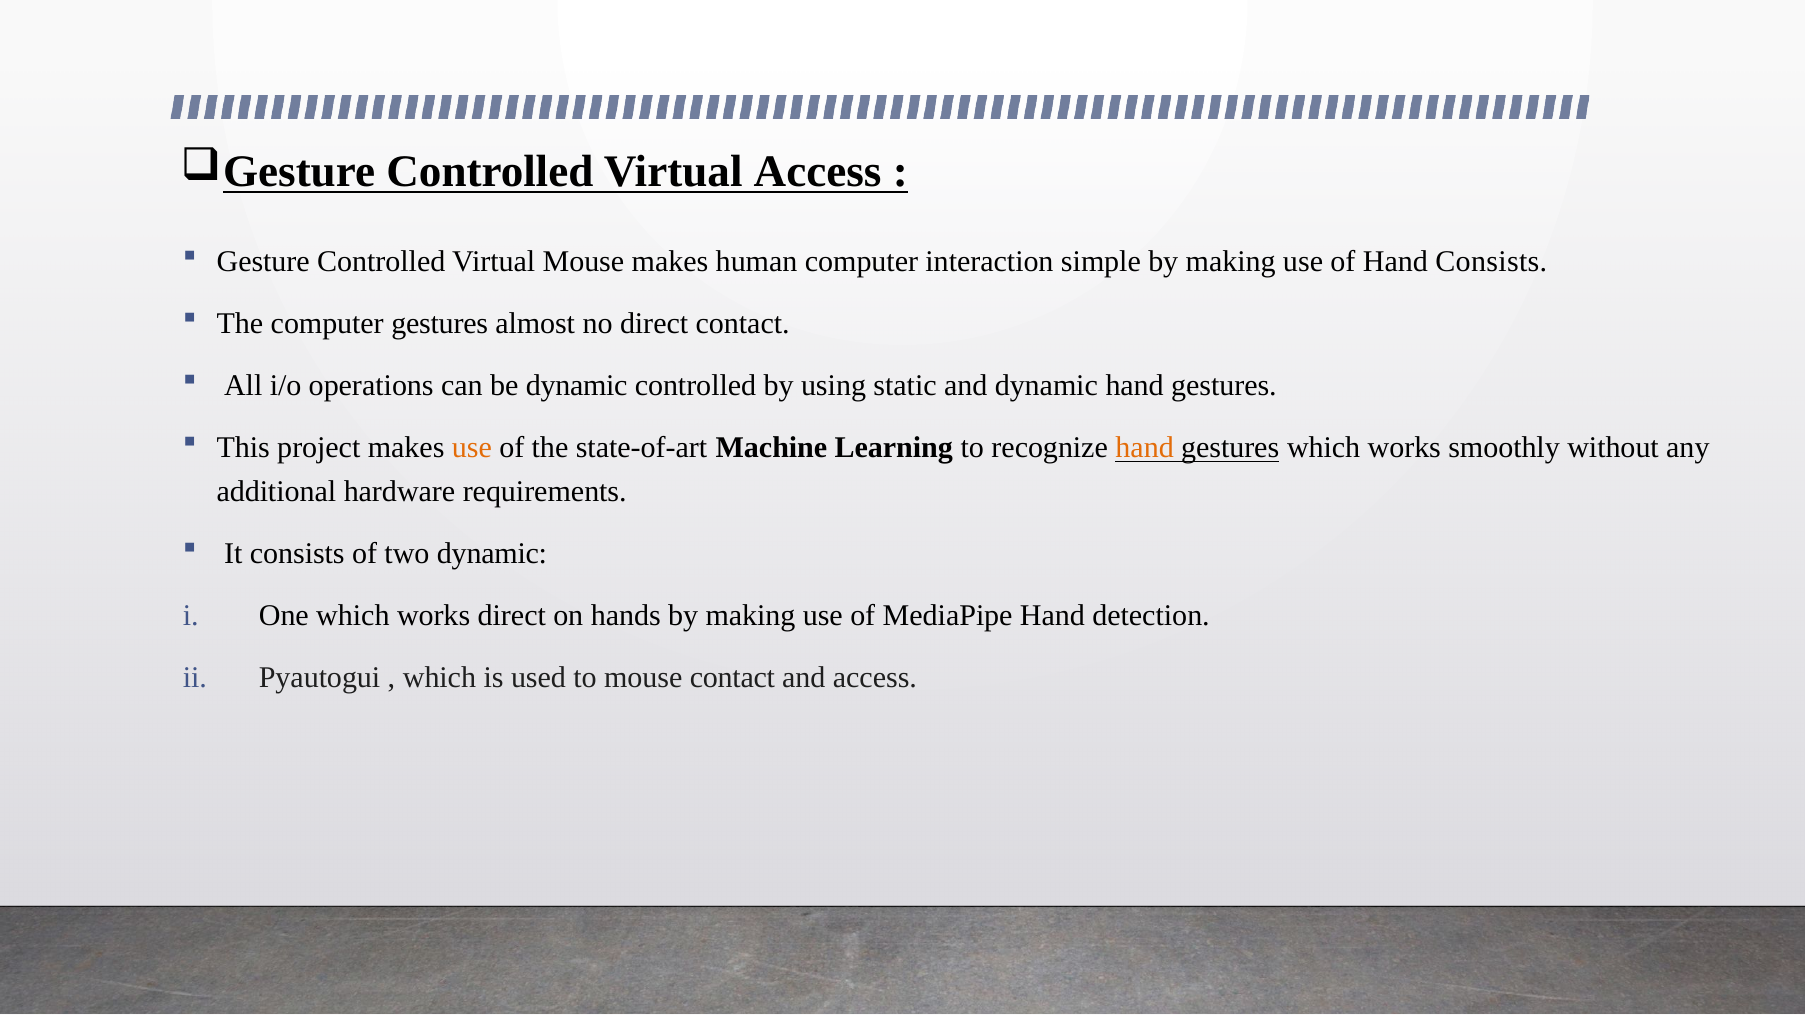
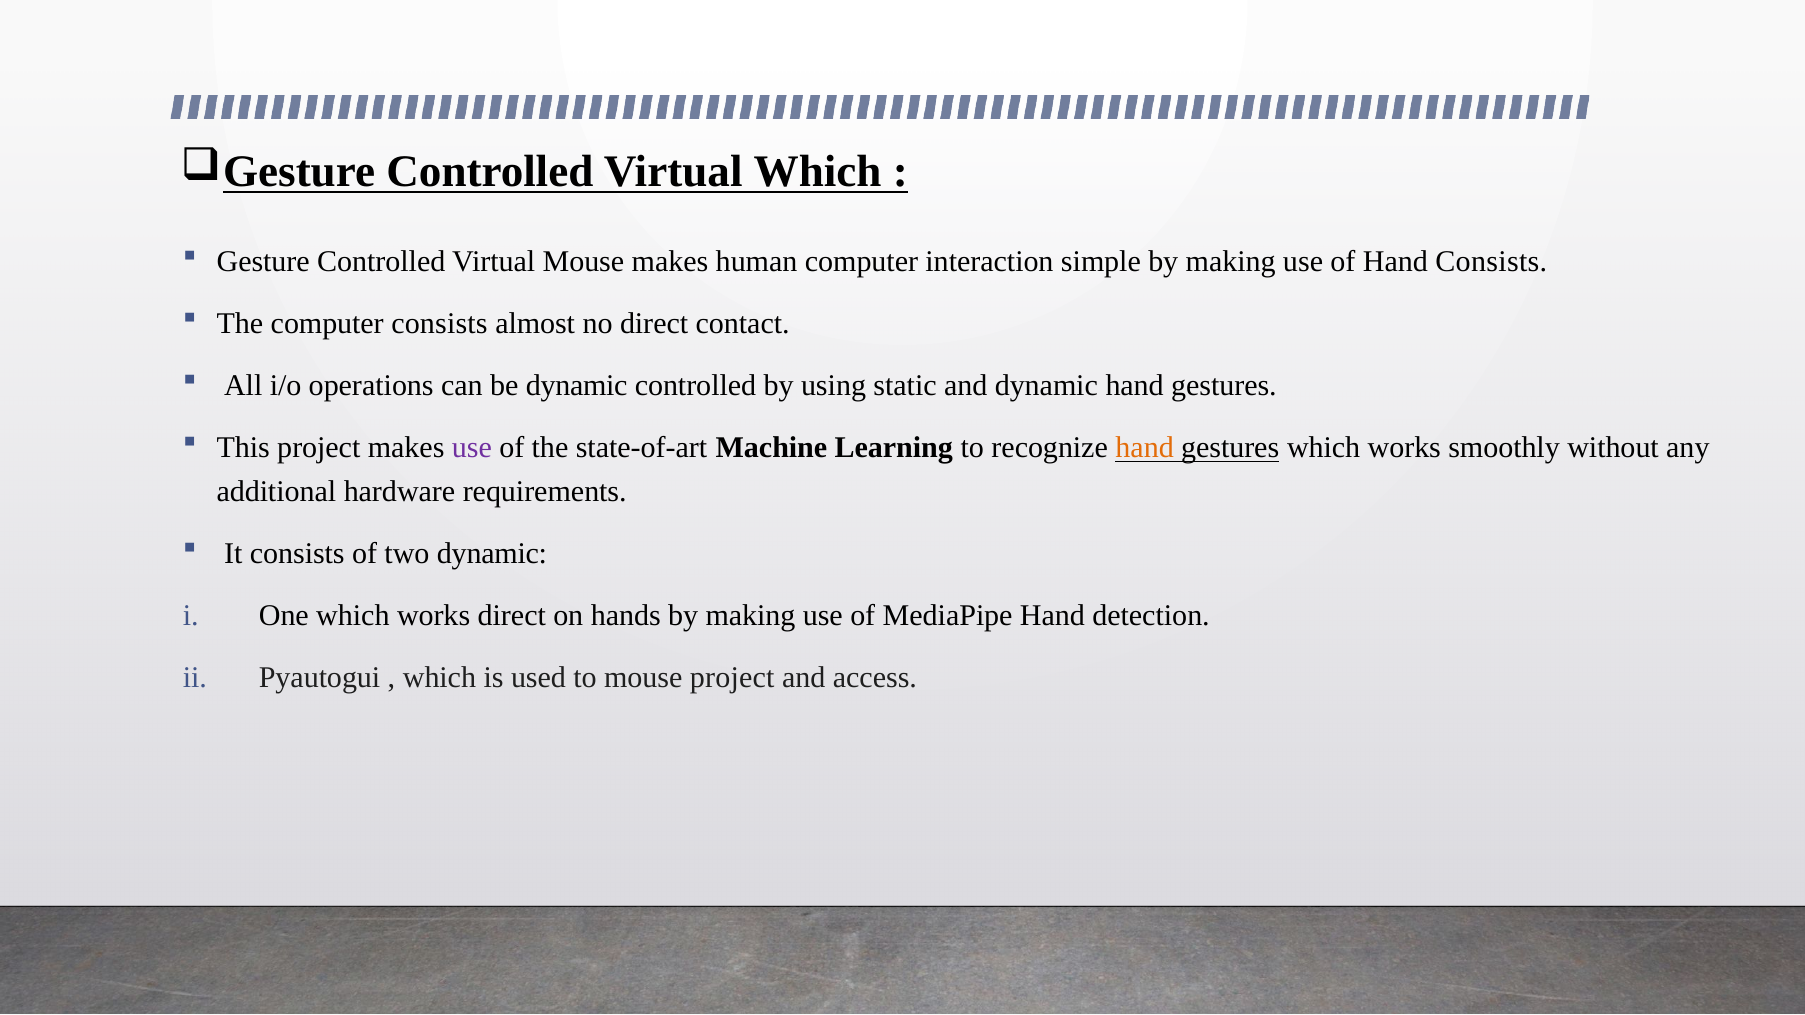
Virtual Access: Access -> Which (818, 172)
computer gestures: gestures -> consists (439, 324)
use colour: orange -> purple (472, 448)
mouse contact: contact -> project (732, 678)
